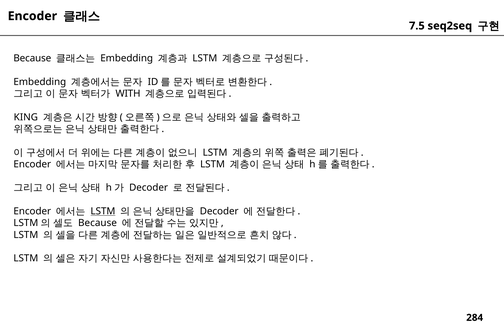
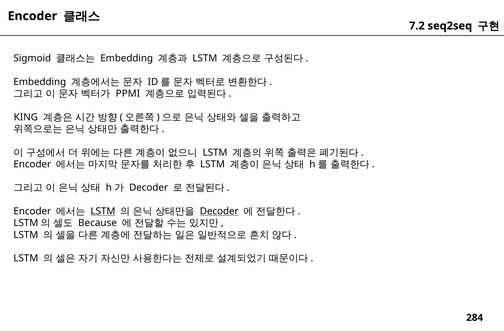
7.5: 7.5 -> 7.2 (417, 26)
Because: Because -> Sigmoid (32, 58)
WITH: WITH -> PPMI (128, 94)
Decoder underline: none -> present (219, 211)
